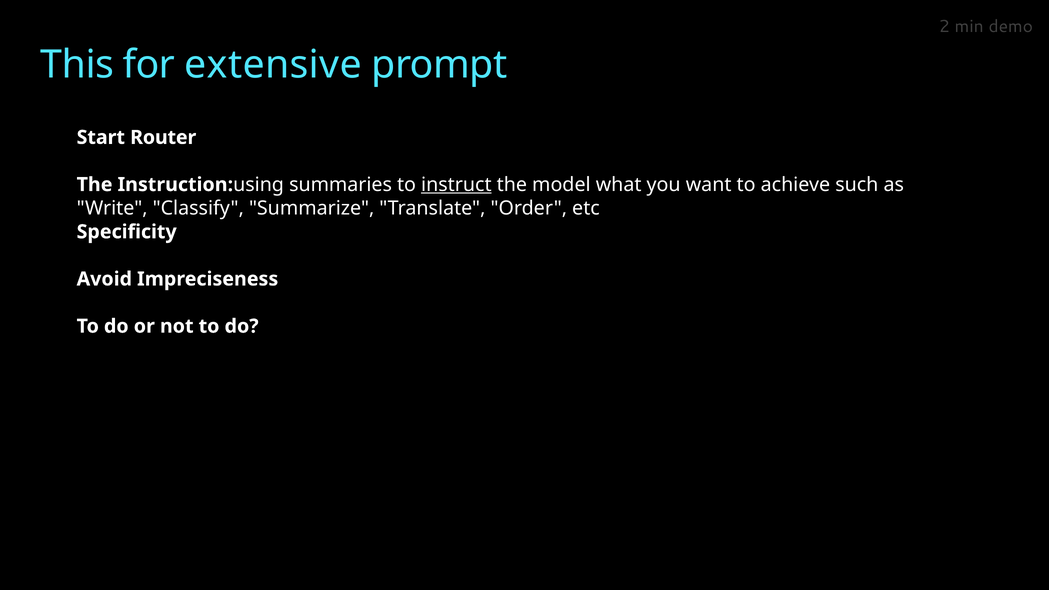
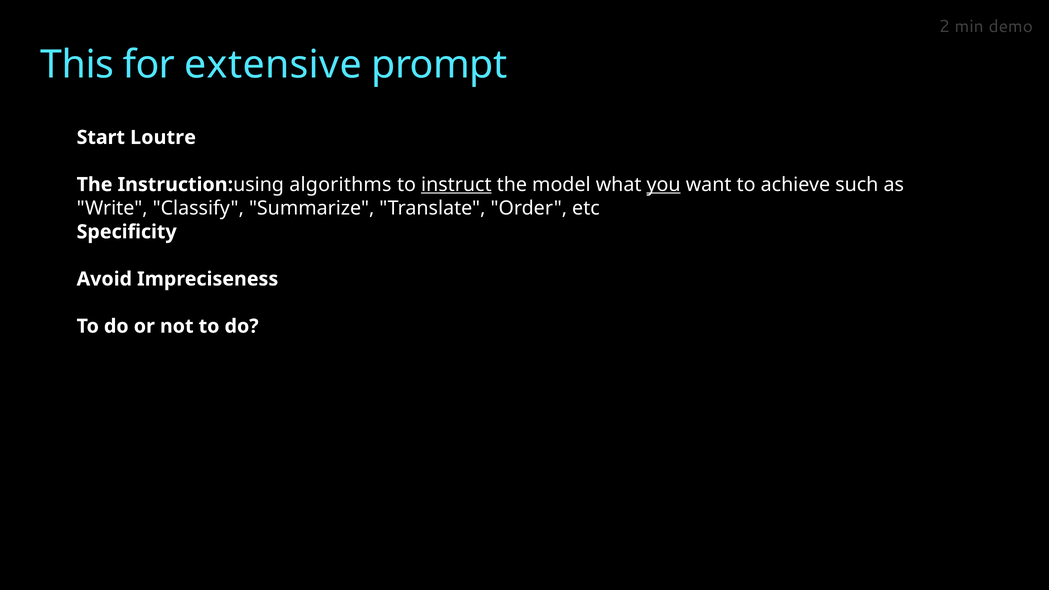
Router: Router -> Loutre (163, 137)
summaries: summaries -> algorithms (340, 185)
you underline: none -> present (664, 185)
